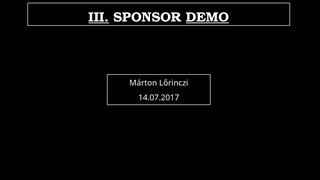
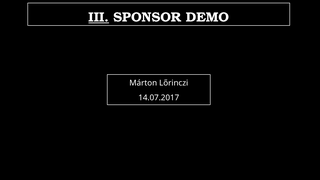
DEMO underline: present -> none (207, 17)
